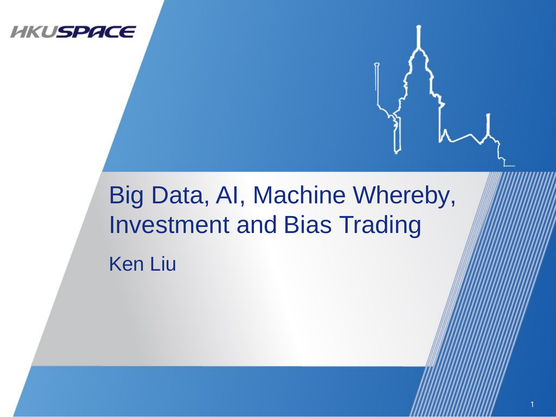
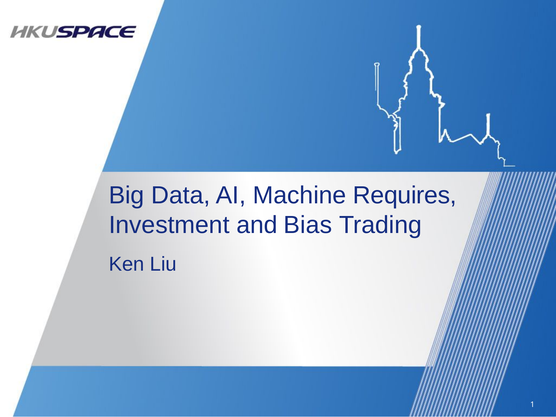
Whereby: Whereby -> Requires (405, 195)
